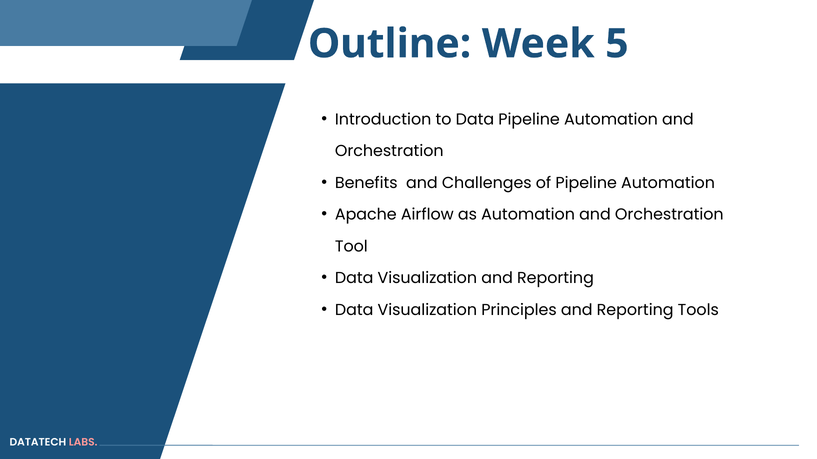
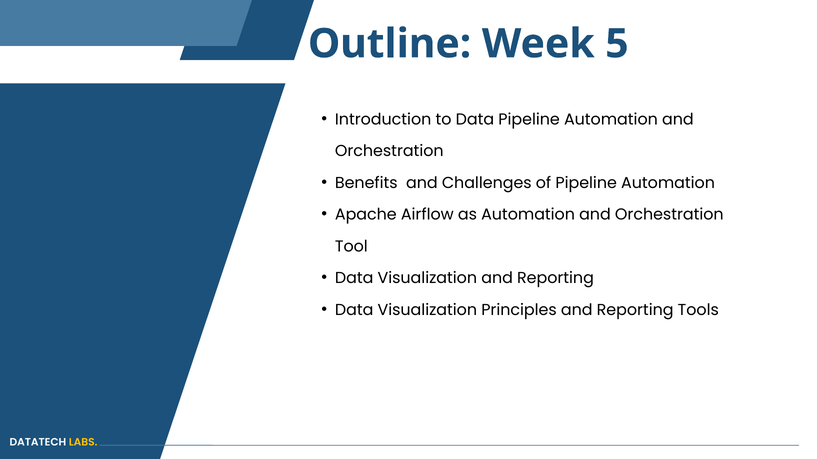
LABS colour: pink -> yellow (83, 443)
